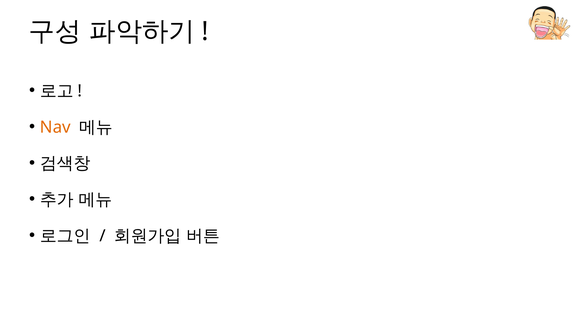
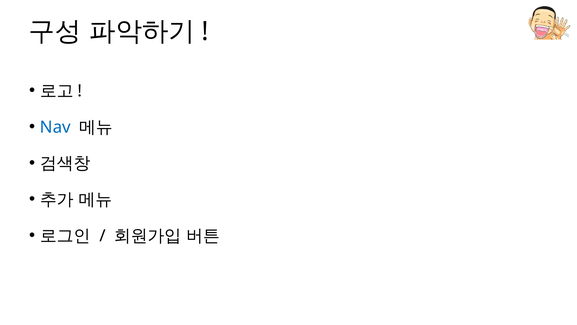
Nav colour: orange -> blue (55, 127)
